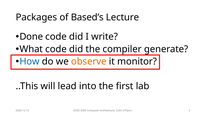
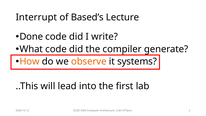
Packages: Packages -> Interrupt (36, 17)
How colour: blue -> orange (30, 61)
monitor: monitor -> systems (137, 61)
